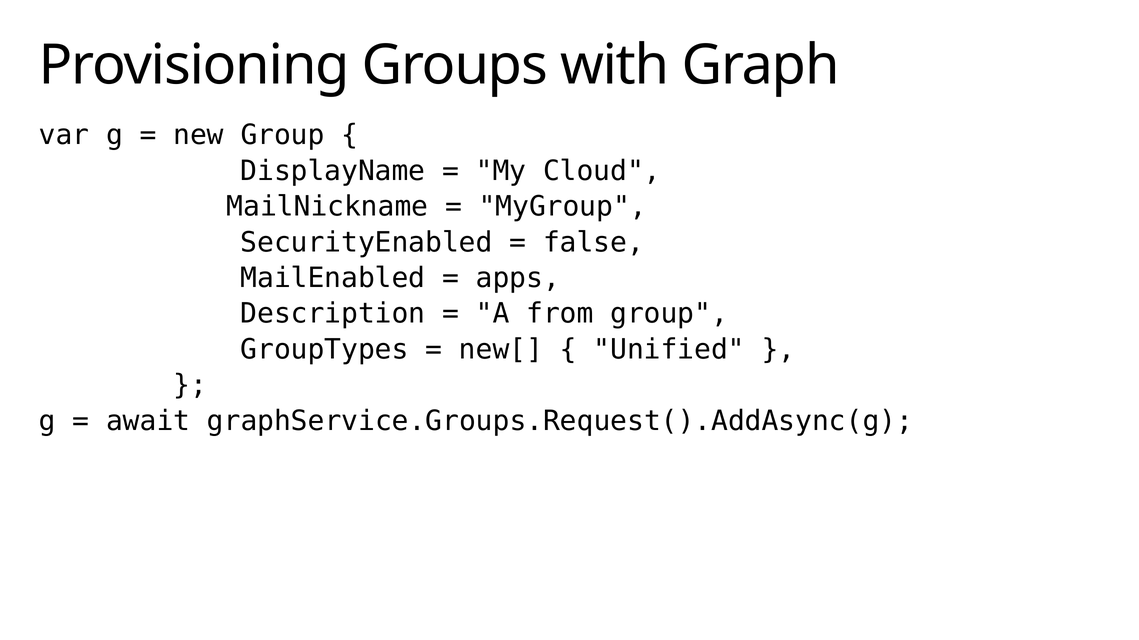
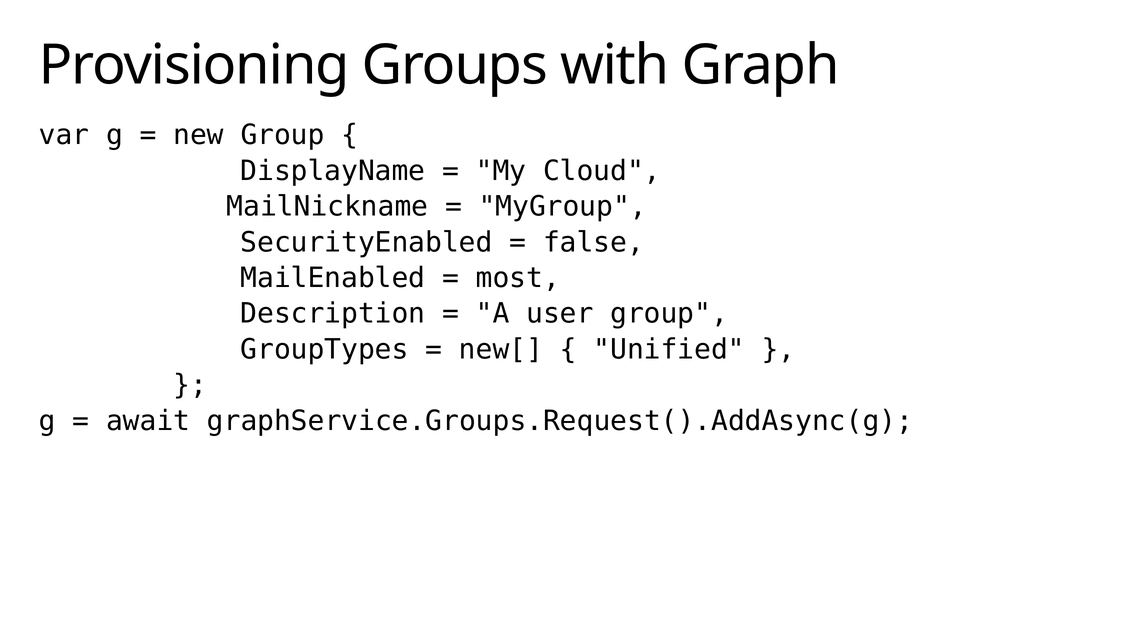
apps: apps -> most (518, 278)
from: from -> user (560, 314)
